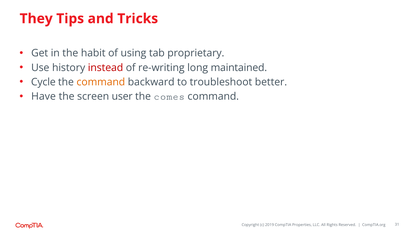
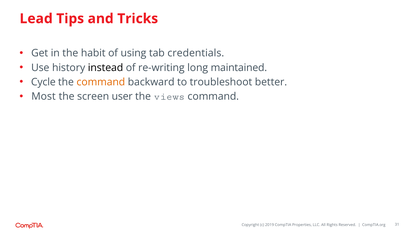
They: They -> Lead (36, 19)
proprietary: proprietary -> credentials (196, 53)
instead colour: red -> black (106, 68)
Have: Have -> Most (44, 97)
comes: comes -> views (169, 97)
